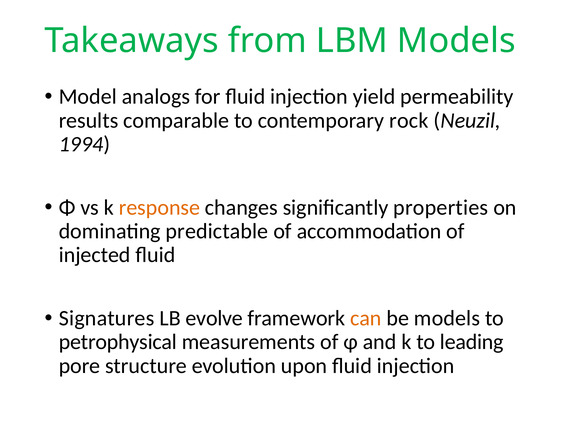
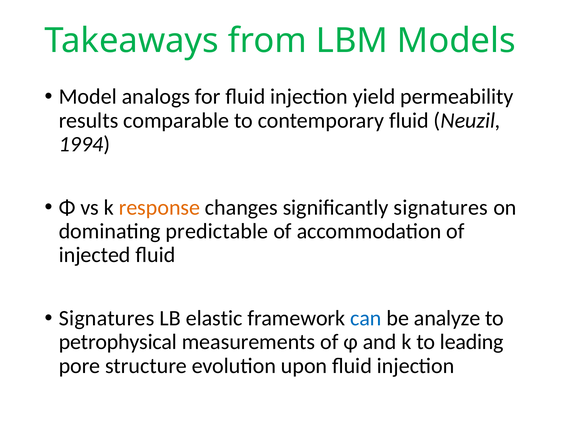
contemporary rock: rock -> fluid (409, 121)
significantly properties: properties -> signatures (441, 208)
evolve: evolve -> elastic (214, 318)
can colour: orange -> blue (366, 318)
be models: models -> analyze (447, 318)
